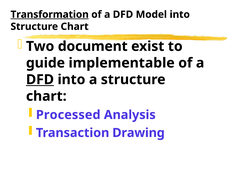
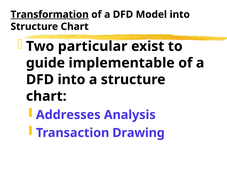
document: document -> particular (93, 46)
DFD underline: present -> none (40, 80)
Processed: Processed -> Addresses (68, 115)
